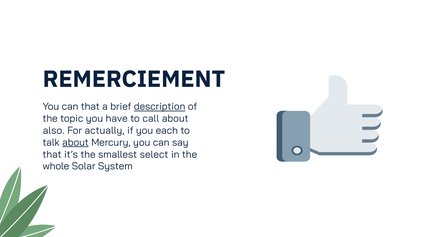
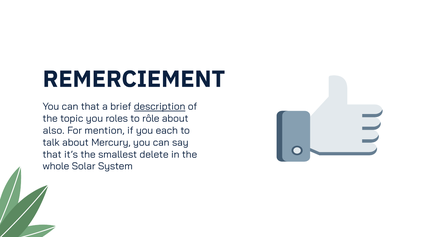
have: have -> roles (117, 119)
call: call -> rôle (151, 119)
actually: actually -> mention (105, 131)
about underline: present -> none (75, 143)
select: select -> delete (154, 155)
